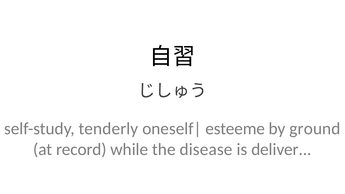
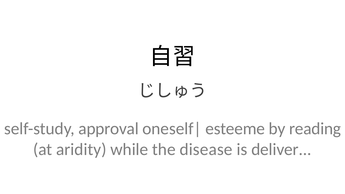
tenderly: tenderly -> approval (109, 129)
ground: ground -> reading (315, 129)
record: record -> aridity (81, 150)
